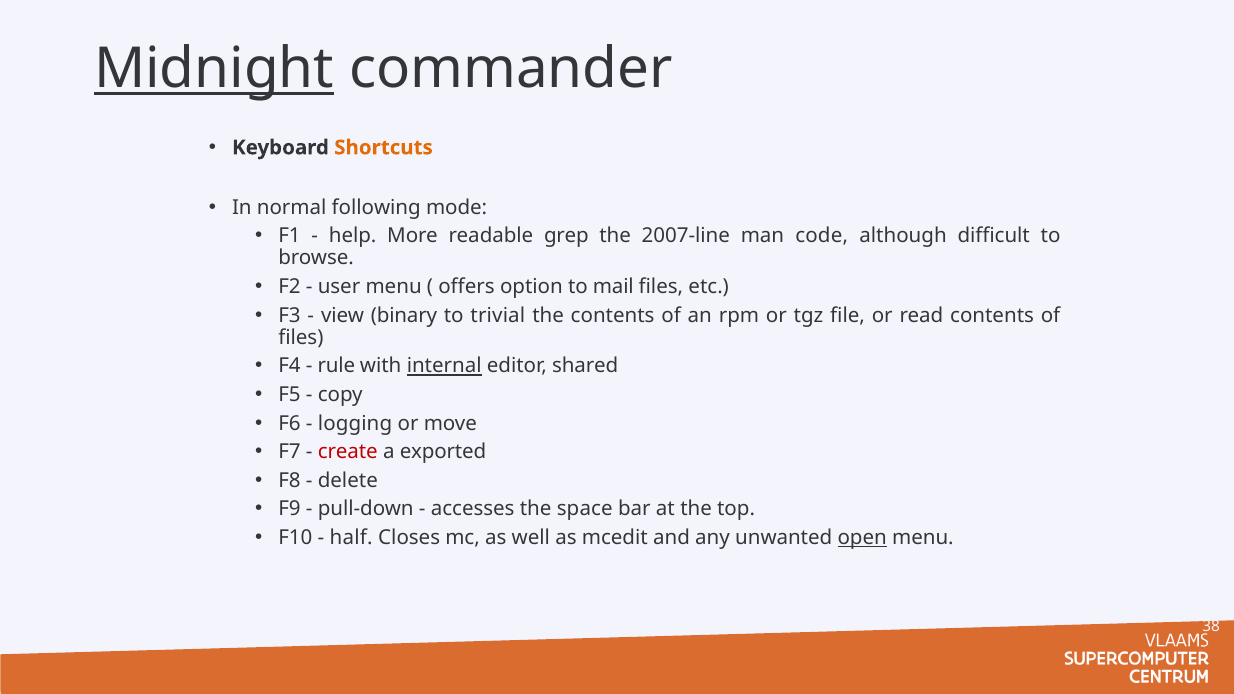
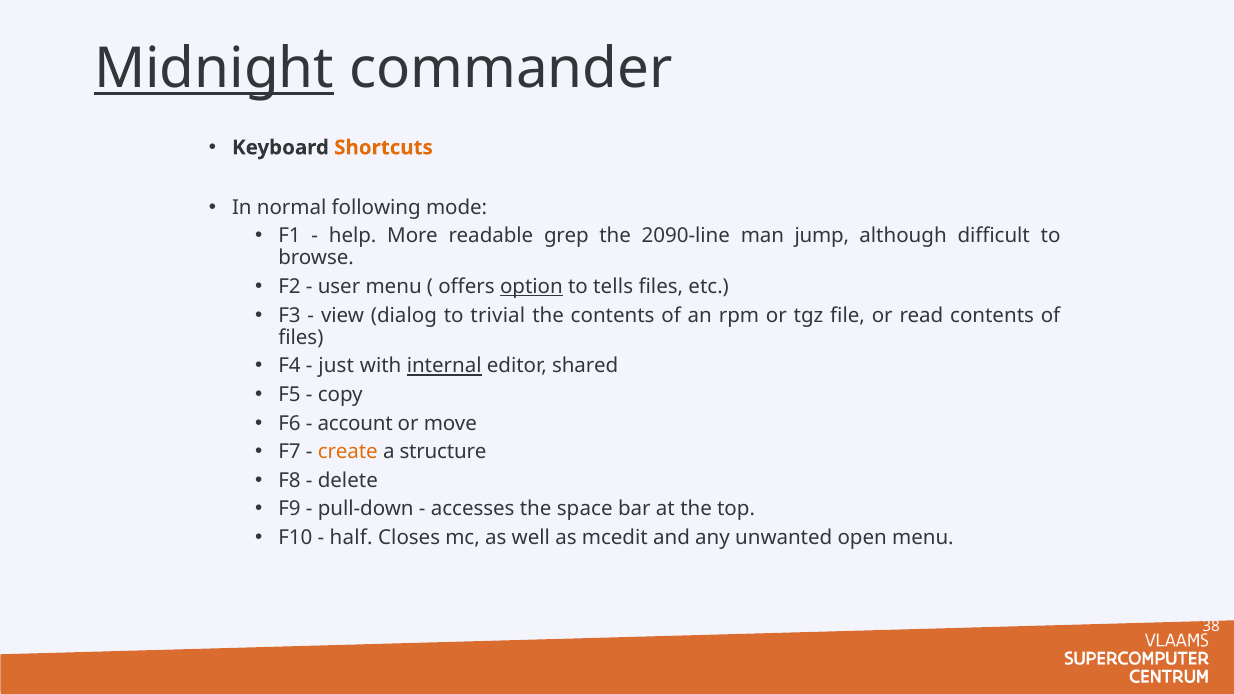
2007-line: 2007-line -> 2090-line (686, 236)
code: code -> jump (822, 236)
option underline: none -> present (531, 287)
mail: mail -> tells (613, 287)
binary: binary -> dialog (404, 315)
rule: rule -> just (336, 366)
logging: logging -> account (355, 423)
create colour: red -> orange (348, 452)
exported: exported -> structure (443, 452)
open underline: present -> none (862, 538)
